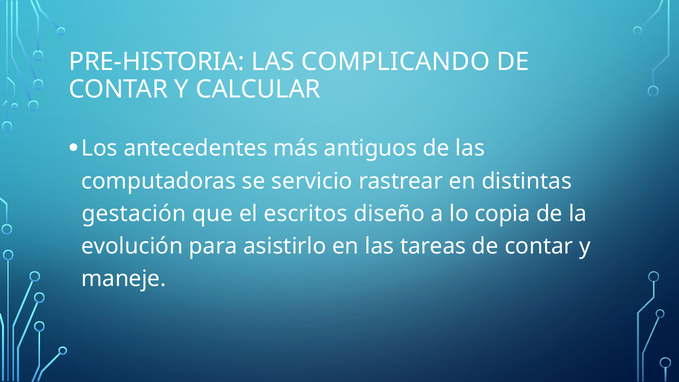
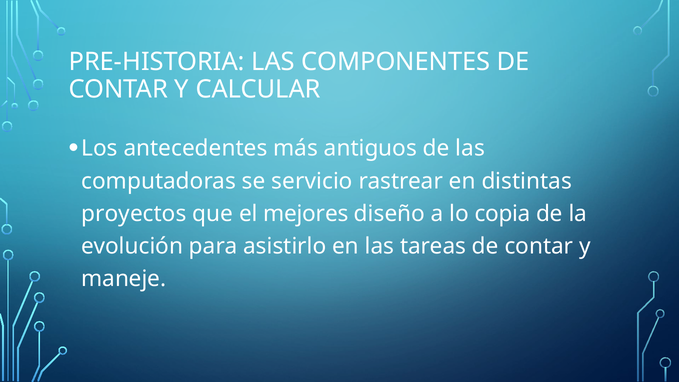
COMPLICANDO: COMPLICANDO -> COMPONENTES (396, 62)
gestación: gestación -> proyectos (134, 214)
escritos: escritos -> mejores (306, 214)
